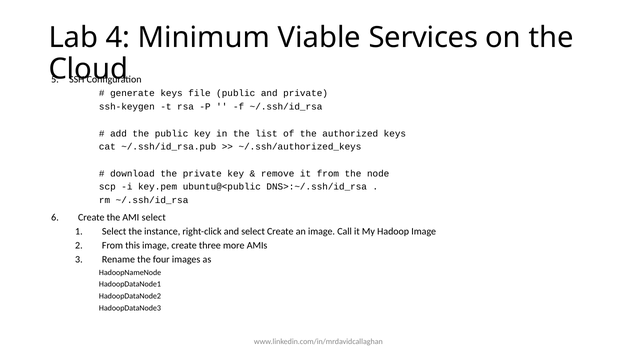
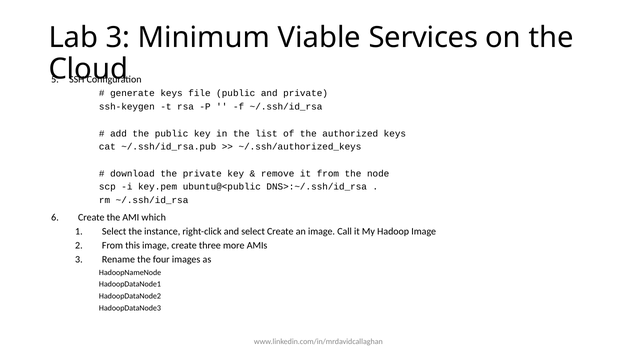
Lab 4: 4 -> 3 (118, 38)
AMI select: select -> which (154, 217)
